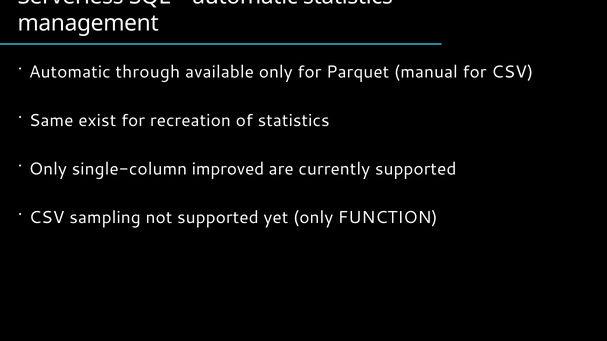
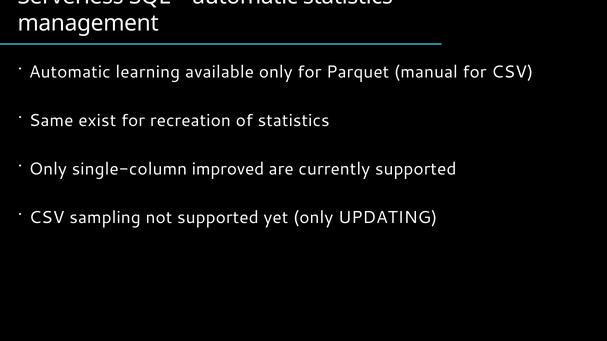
through: through -> learning (148, 72)
FUNCTION: FUNCTION -> UPDATING (388, 218)
